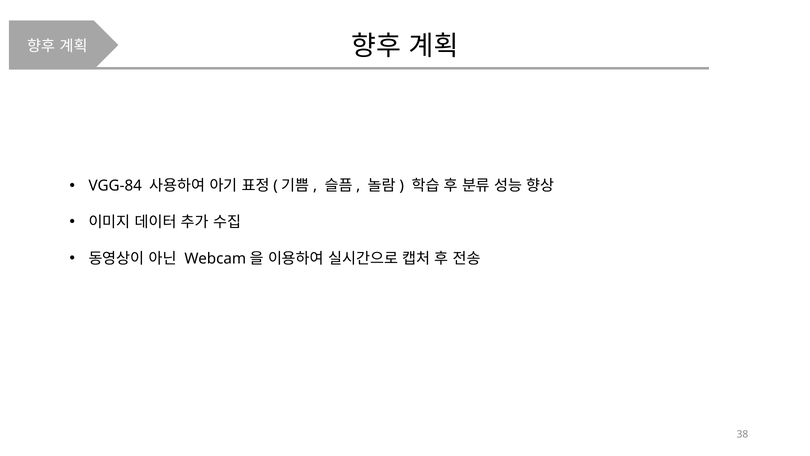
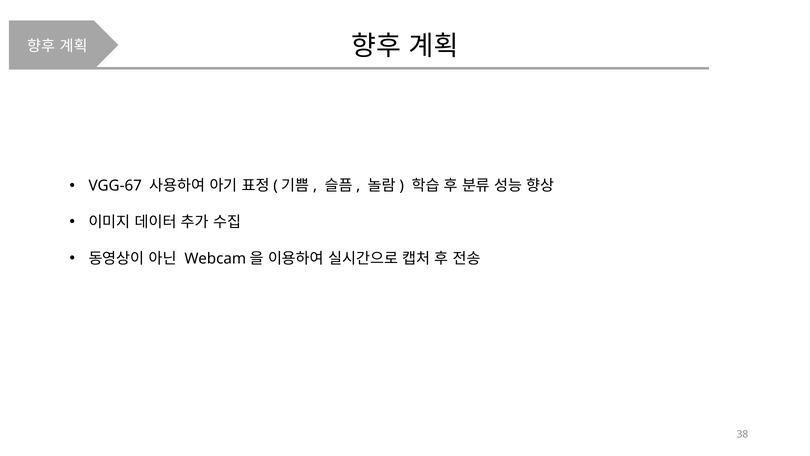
VGG-84: VGG-84 -> VGG-67 (115, 186)
